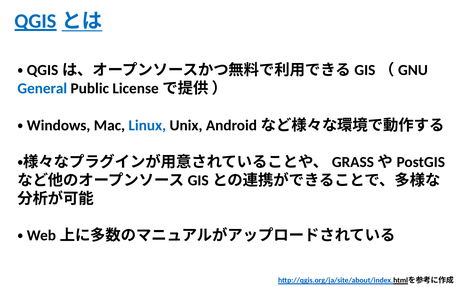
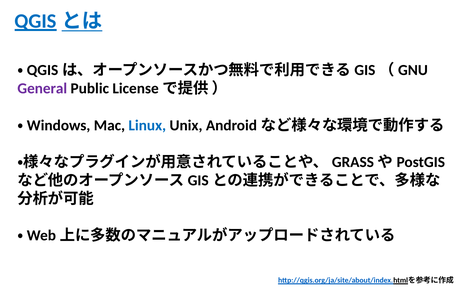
General colour: blue -> purple (42, 89)
